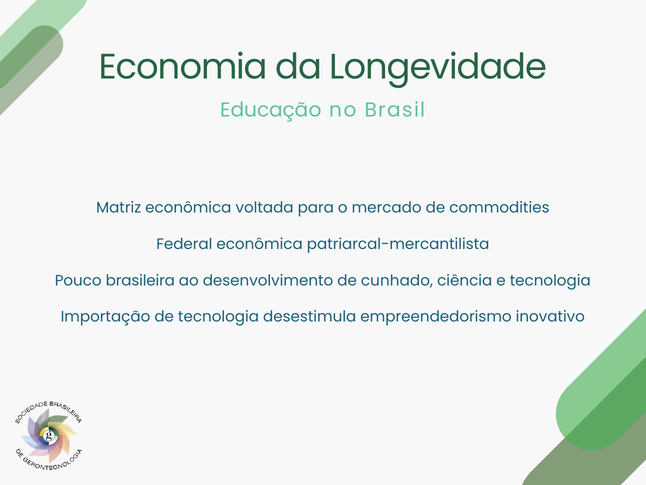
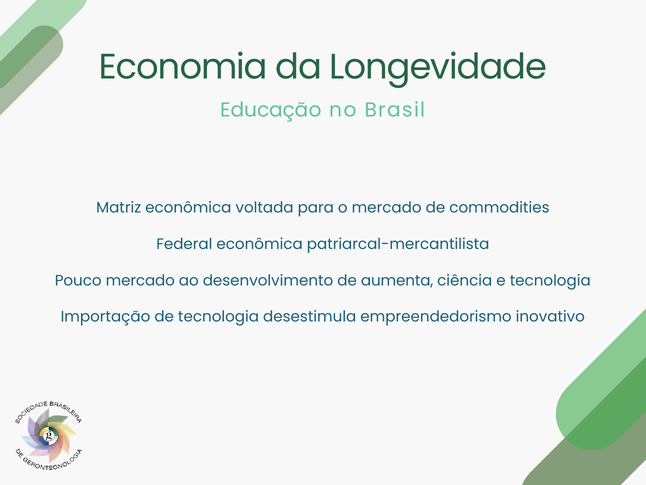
Pouco brasileira: brasileira -> mercado (140, 280)
cunhado: cunhado -> aumenta (397, 280)
